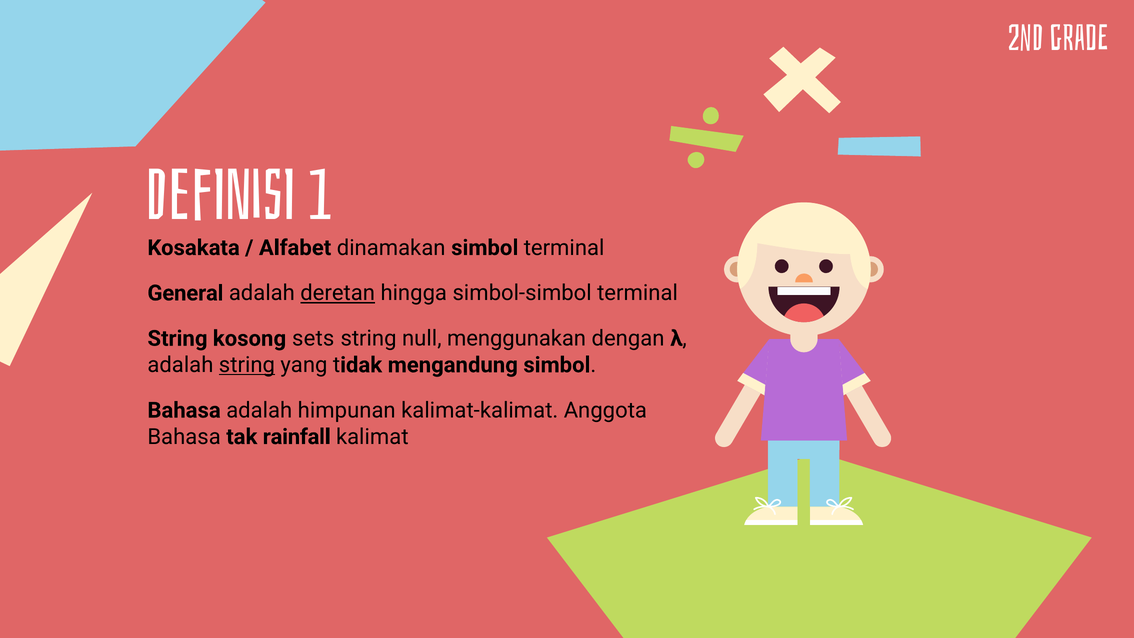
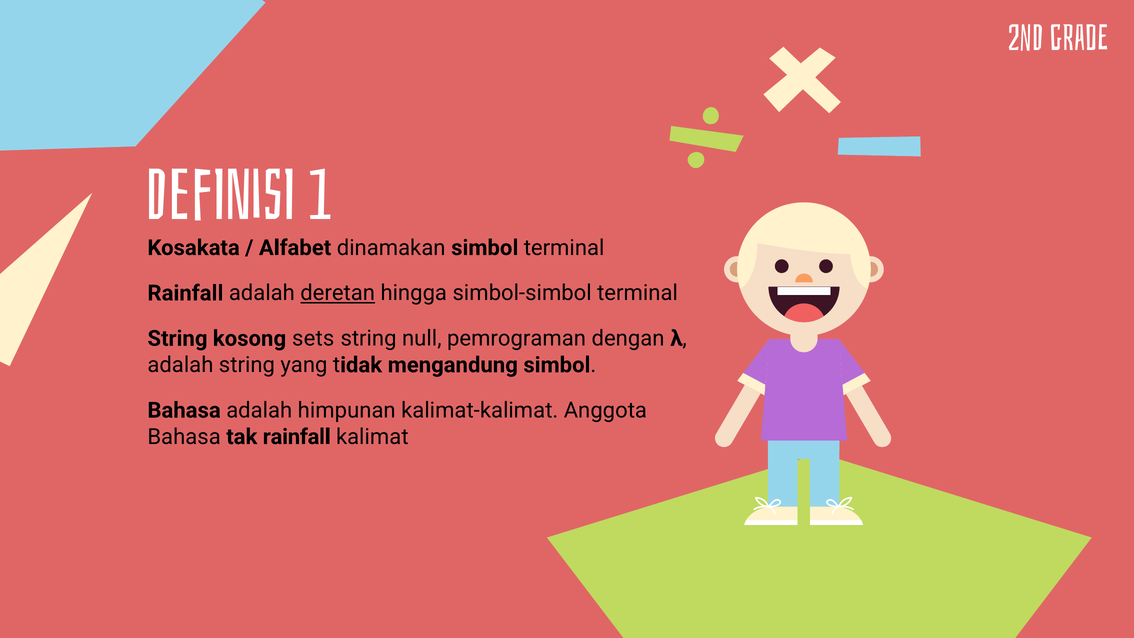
General: General -> Rainfall (185, 293)
menggunakan: menggunakan -> pemrograman (516, 338)
string underline: present -> none (247, 365)
